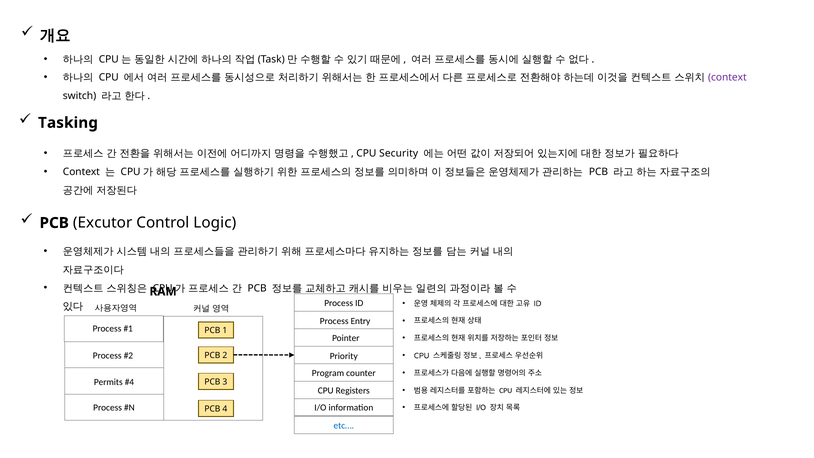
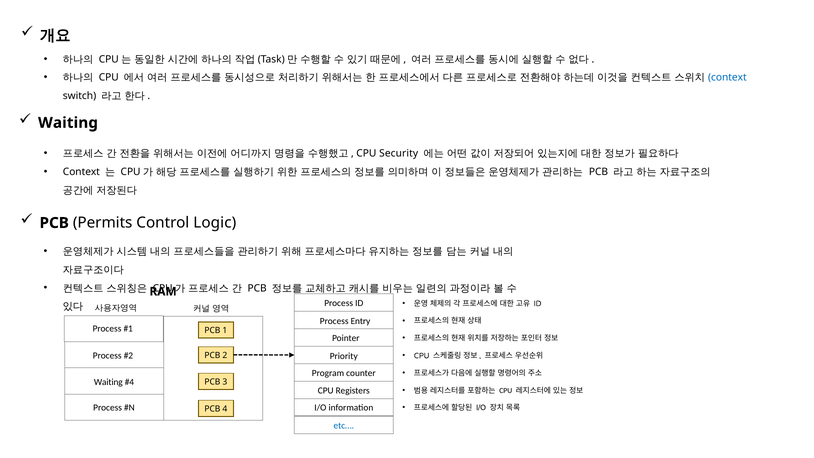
context colour: purple -> blue (727, 78)
Tasking: Tasking -> Waiting (68, 123)
Excutor: Excutor -> Permits (103, 223)
Permits: Permits -> Waiting (108, 382)
